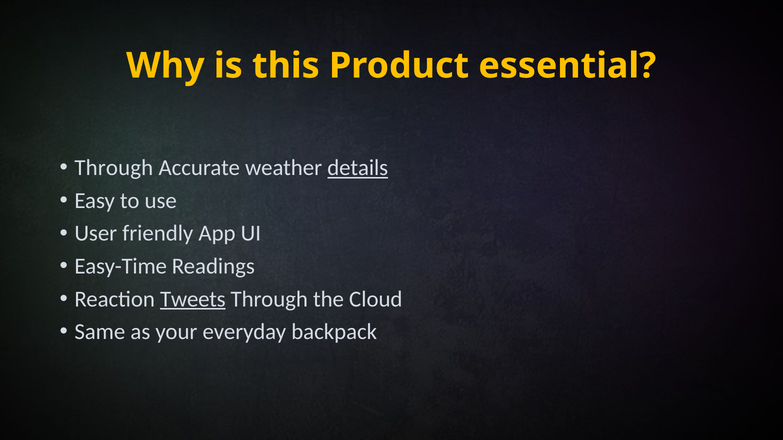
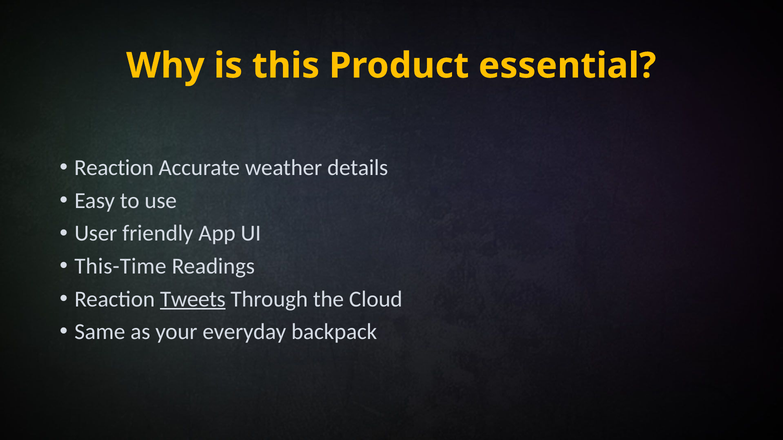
Through: Through -> Reaction (114, 168)
details underline: present -> none (358, 168)
Easy-Time: Easy-Time -> This-Time (120, 266)
